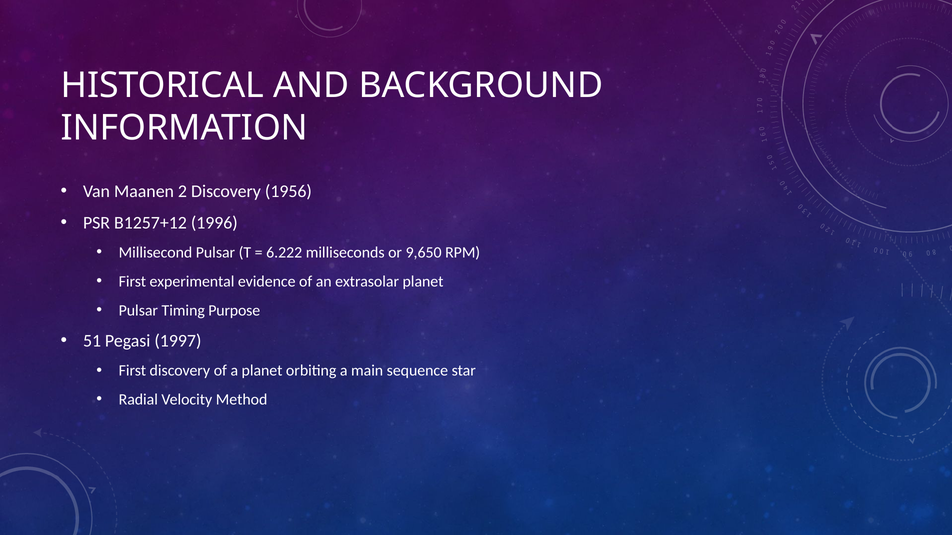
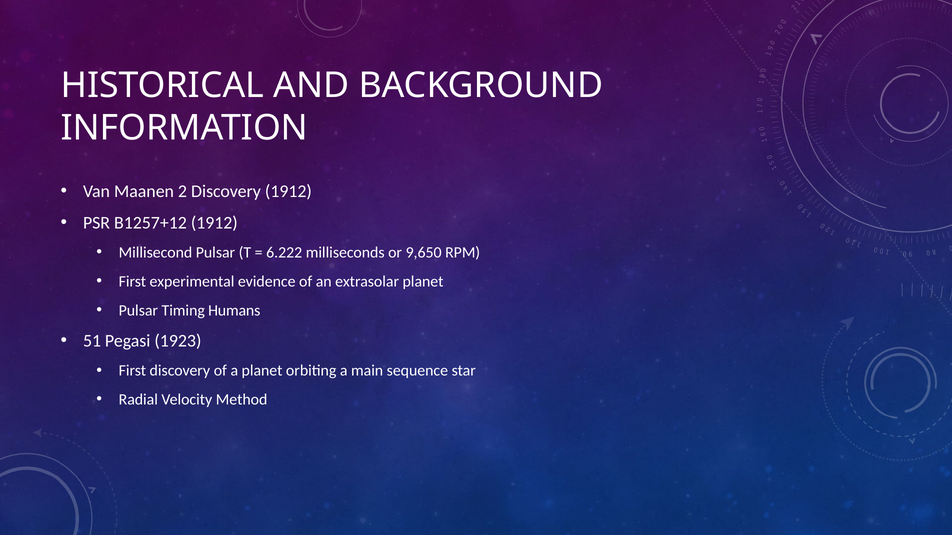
Discovery 1956: 1956 -> 1912 (288, 192)
B1257+12 1996: 1996 -> 1912 (214, 223)
Purpose: Purpose -> Humans (234, 311)
1997: 1997 -> 1923 (178, 341)
